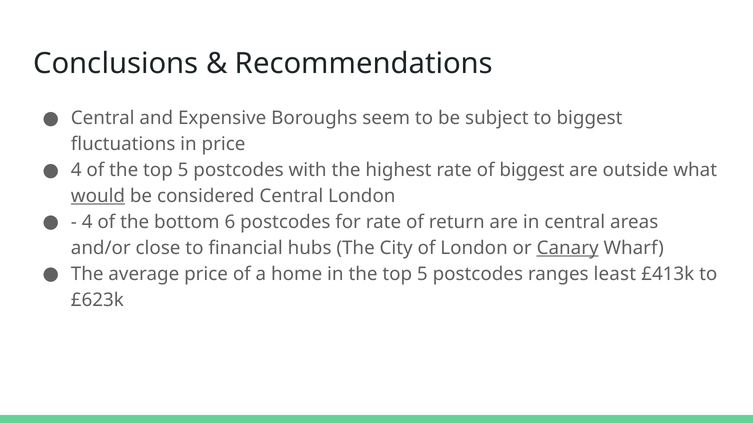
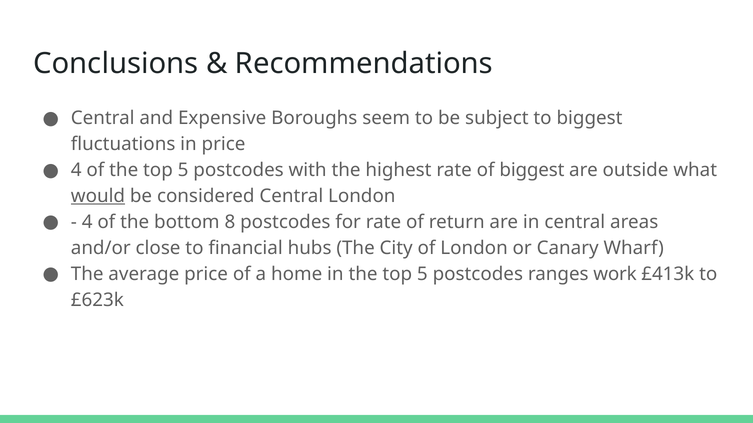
6: 6 -> 8 (230, 222)
Canary underline: present -> none (568, 248)
least: least -> work (615, 274)
